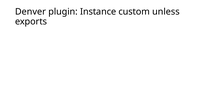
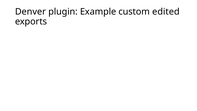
Instance: Instance -> Example (98, 12)
unless: unless -> edited (166, 12)
